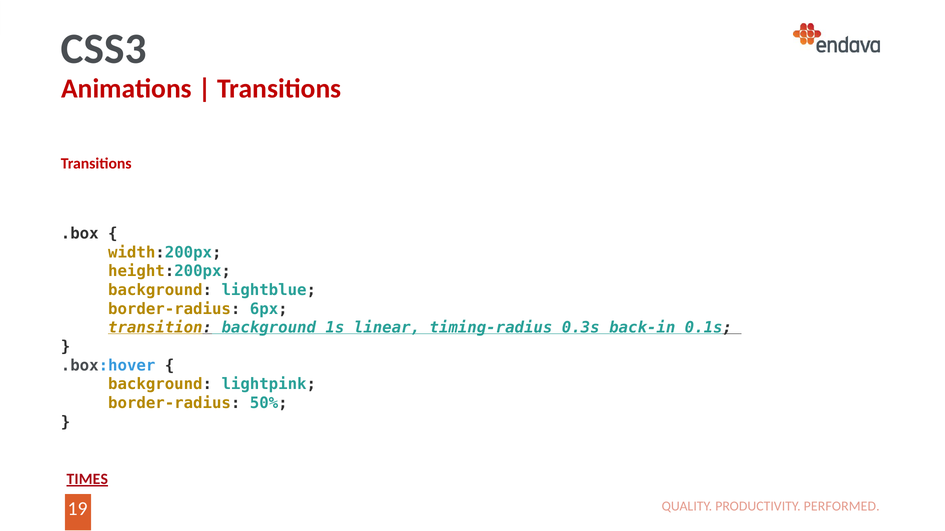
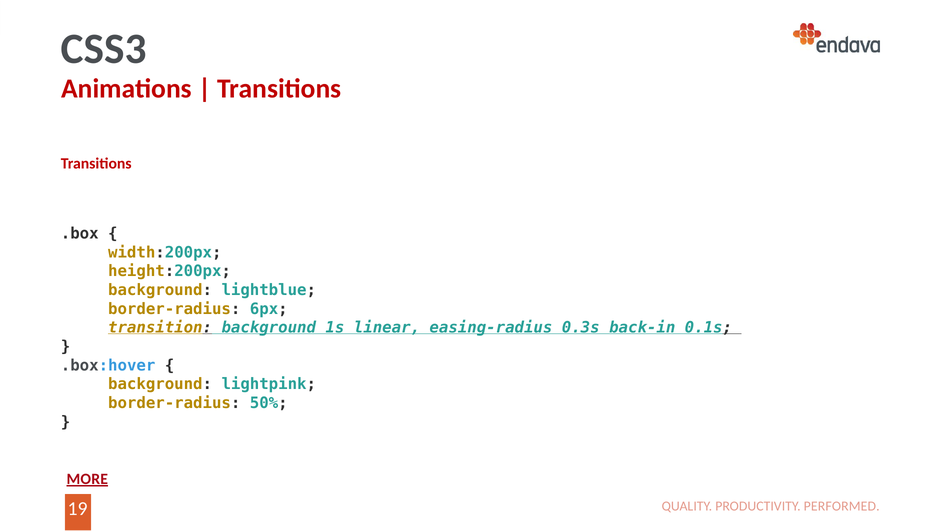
timing-radius: timing-radius -> easing-radius (491, 328)
TIMES: TIMES -> MORE (87, 479)
